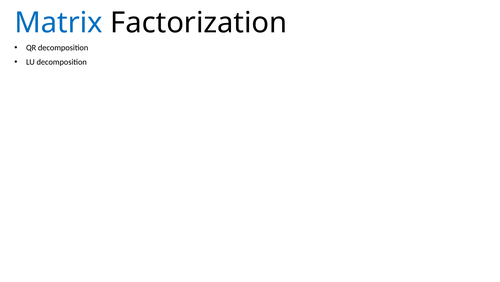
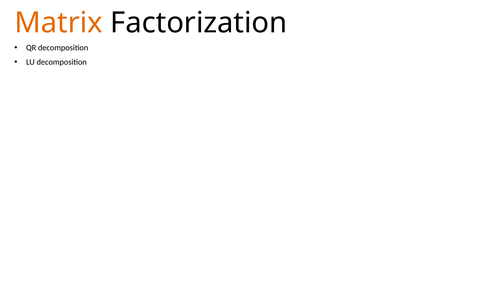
Matrix colour: blue -> orange (59, 23)
